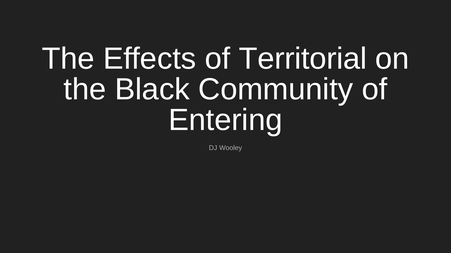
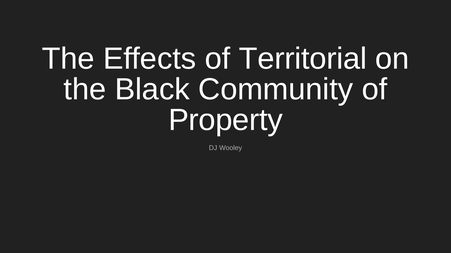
Entering: Entering -> Property (226, 120)
